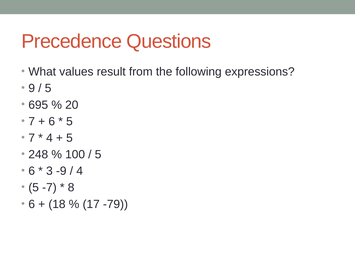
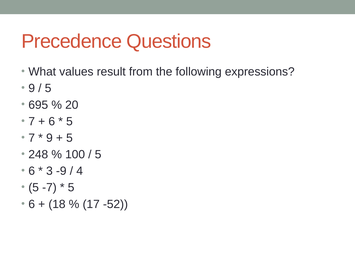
4: 4 -> 9 (49, 138)
8: 8 -> 5 (71, 188)
-79: -79 -> -52 (115, 204)
